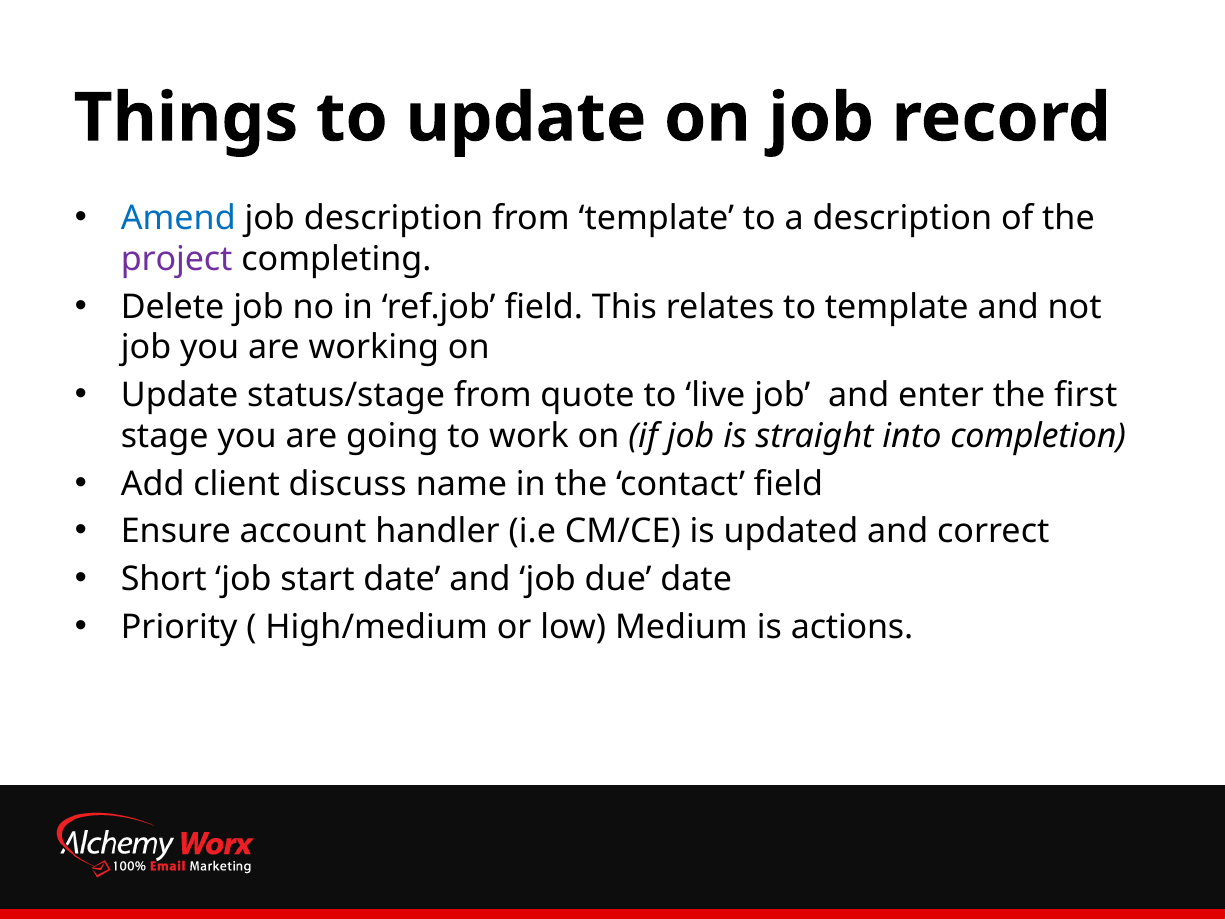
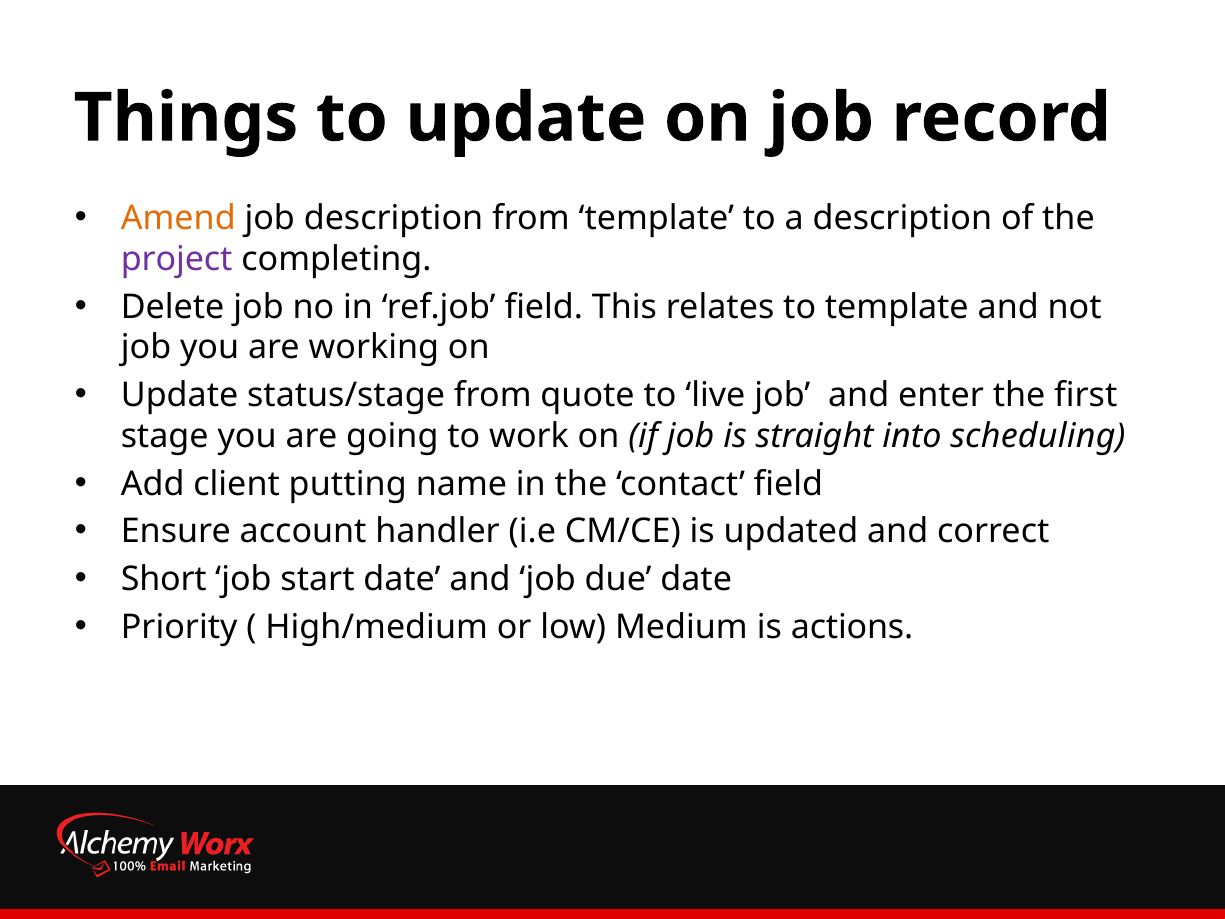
Amend colour: blue -> orange (178, 218)
completion: completion -> scheduling (1038, 436)
discuss: discuss -> putting (348, 484)
